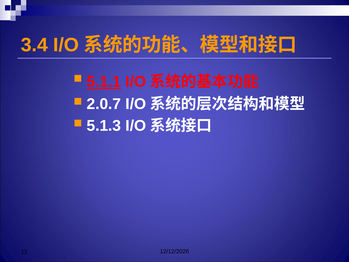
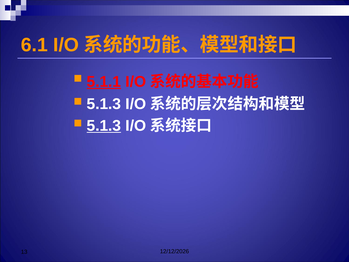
3.4: 3.4 -> 6.1 (34, 45)
2.0.7: 2.0.7 -> 5.1.3 (104, 104)
5.1.3 underline: none -> present (104, 126)
